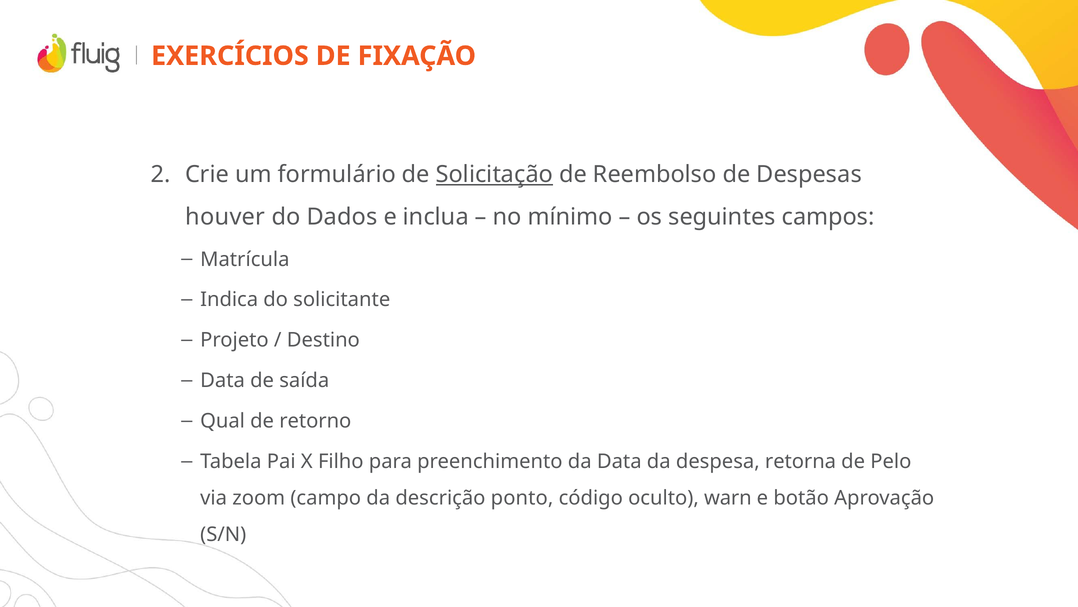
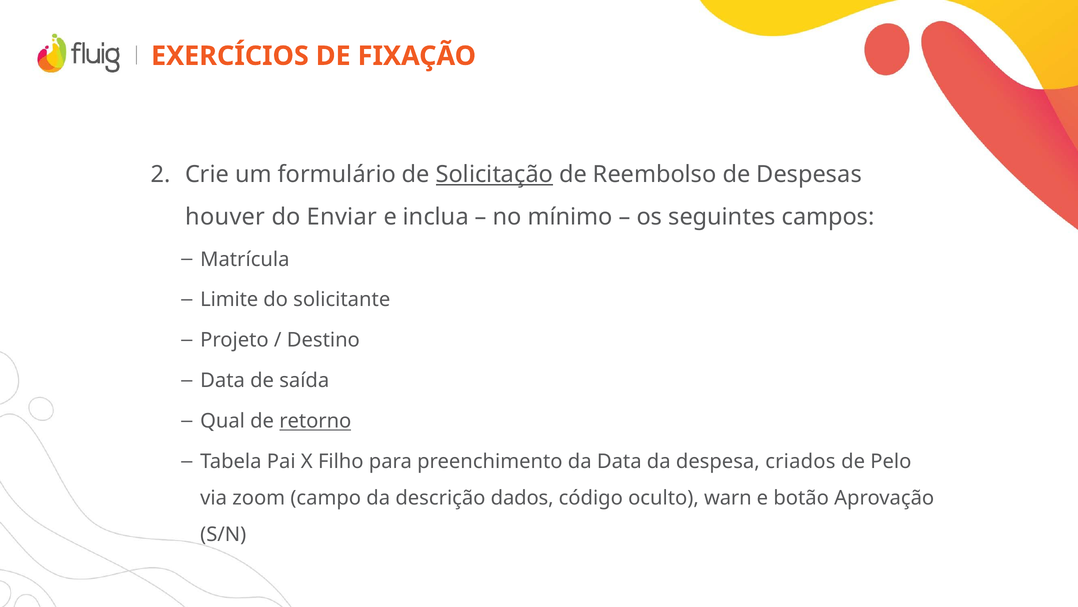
Dados: Dados -> Enviar (342, 217)
Indica: Indica -> Limite (229, 300)
retorno underline: none -> present (315, 421)
retorna: retorna -> criados (800, 461)
ponto: ponto -> dados (522, 498)
